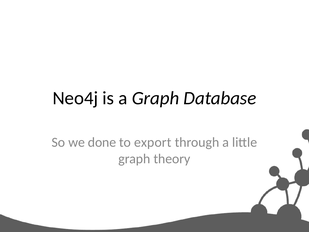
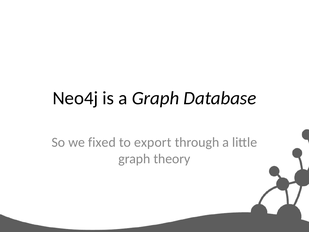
done: done -> fixed (102, 142)
